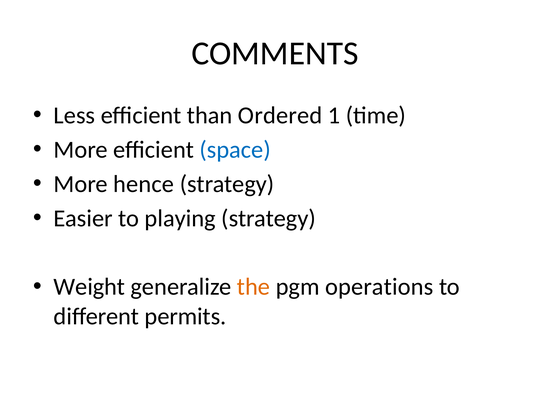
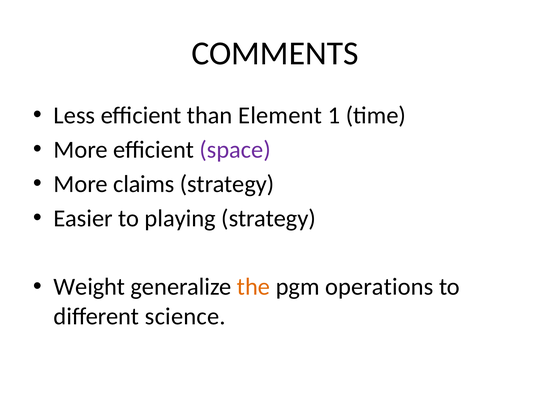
Ordered: Ordered -> Element (280, 115)
space colour: blue -> purple (235, 150)
hence: hence -> claims (144, 184)
permits: permits -> science (185, 316)
